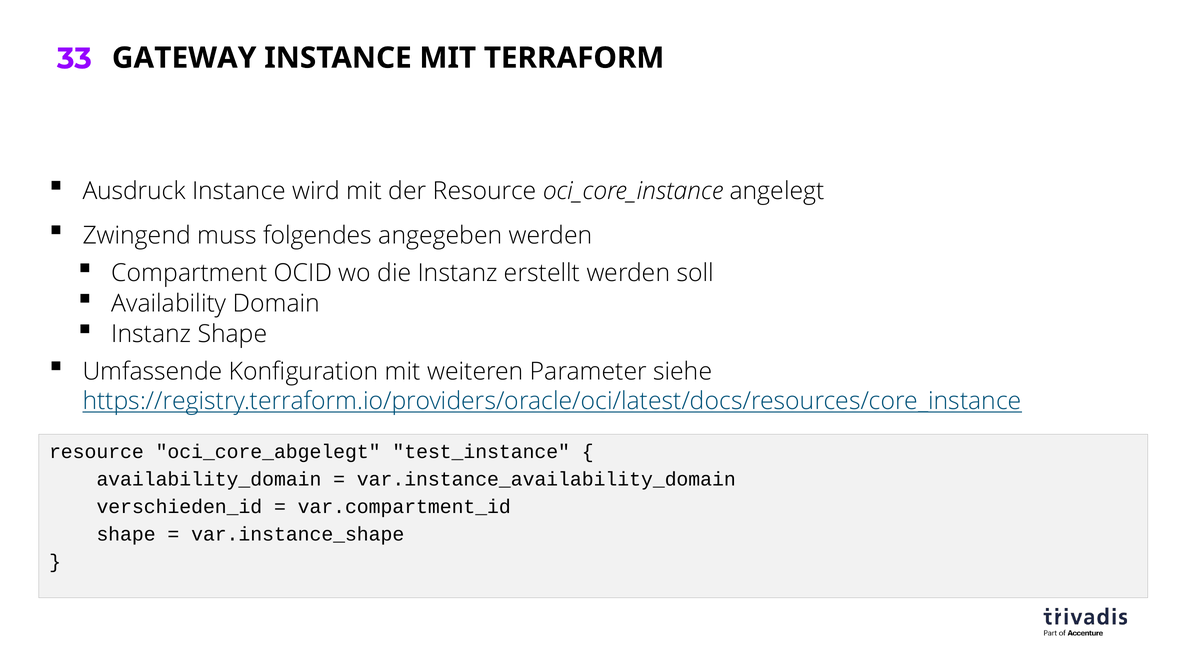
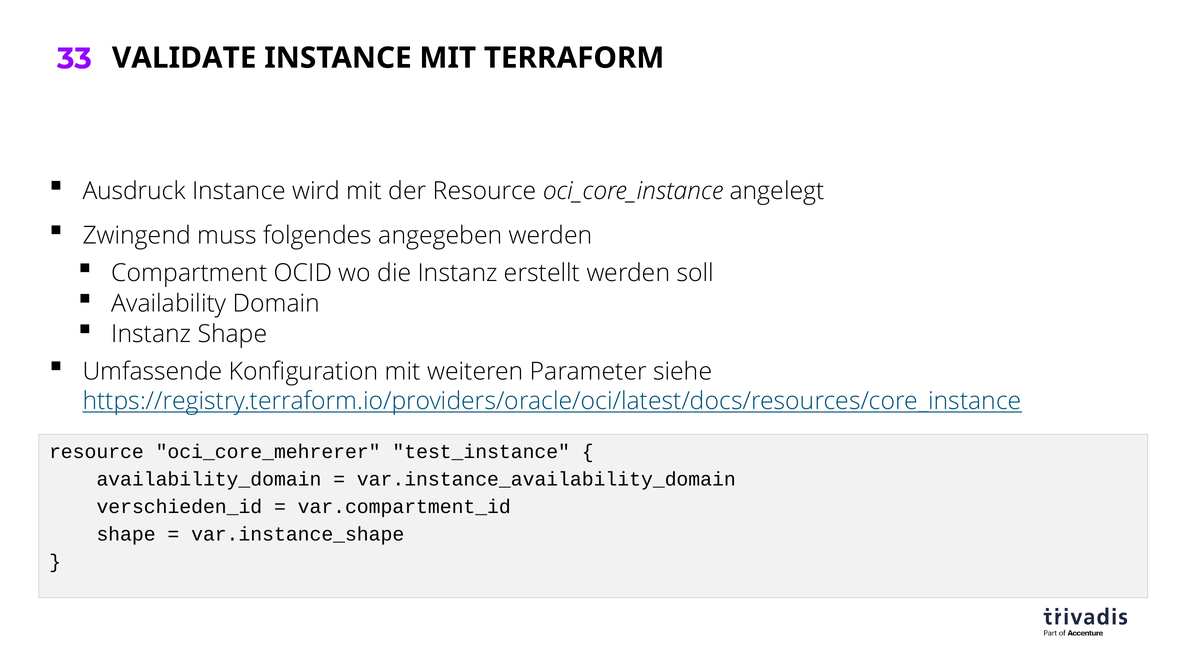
GATEWAY: GATEWAY -> VALIDATE (184, 58)
oci_core_abgelegt: oci_core_abgelegt -> oci_core_mehrerer (268, 452)
